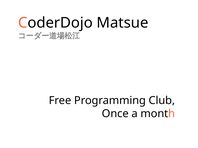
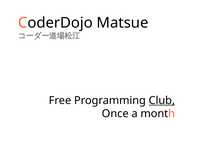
Club underline: none -> present (162, 101)
